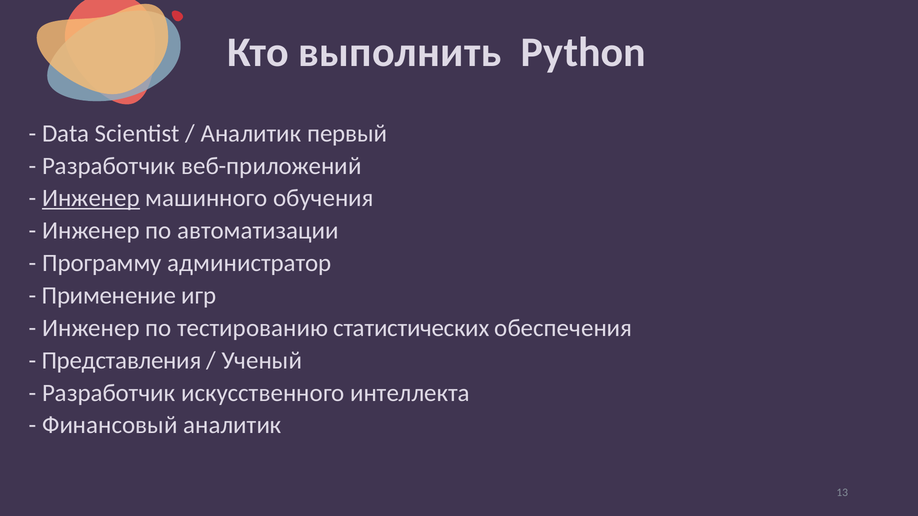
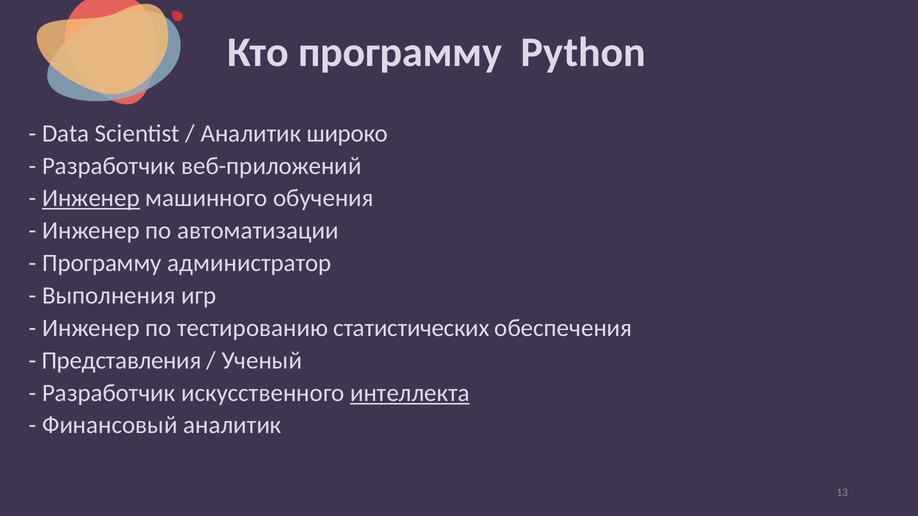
Кто выполнить: выполнить -> программу (400, 53)
первый: первый -> широко (347, 133)
Применение: Применение -> Выполнения (109, 296)
интеллекта underline: none -> present (410, 393)
